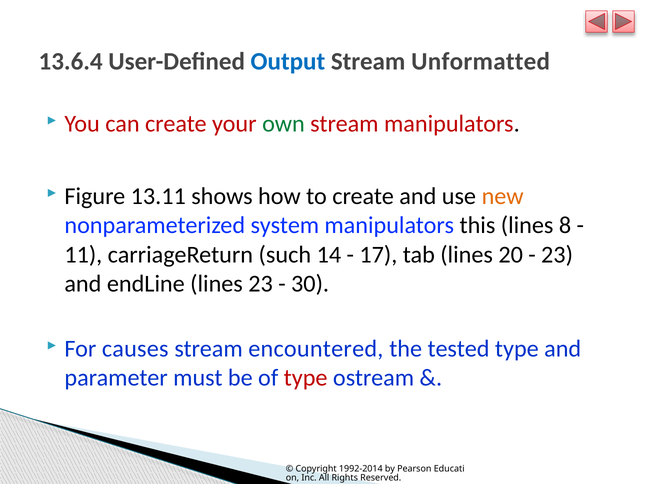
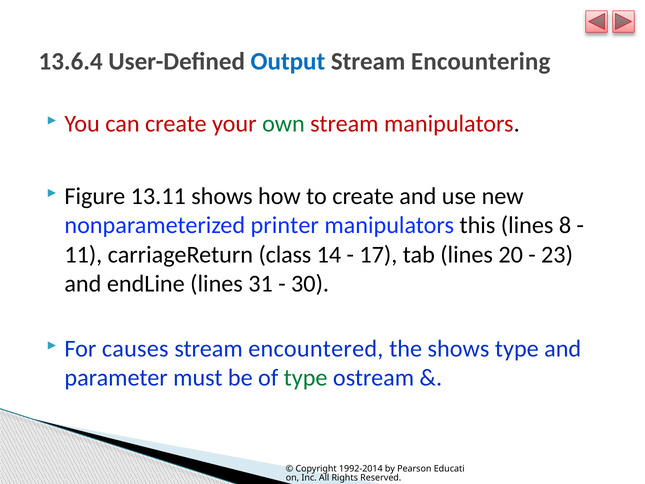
Unformatted: Unformatted -> Encountering (481, 61)
new colour: orange -> black (503, 196)
system: system -> printer (285, 225)
such: such -> class (285, 254)
lines 23: 23 -> 31 (261, 283)
the tested: tested -> shows (458, 349)
type colour: red -> green (306, 378)
